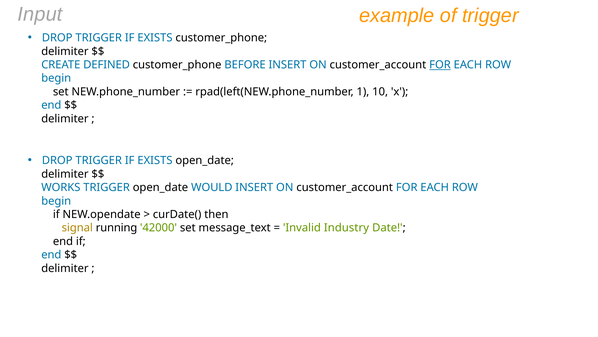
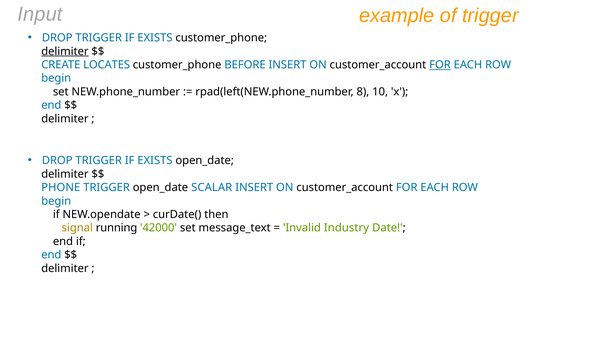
delimiter underline: none -> present (65, 51)
DEFINED: DEFINED -> LOCATES (107, 65)
1: 1 -> 8 (363, 92)
WORKS: WORKS -> PHONE (61, 187)
WOULD: WOULD -> SCALAR (212, 187)
